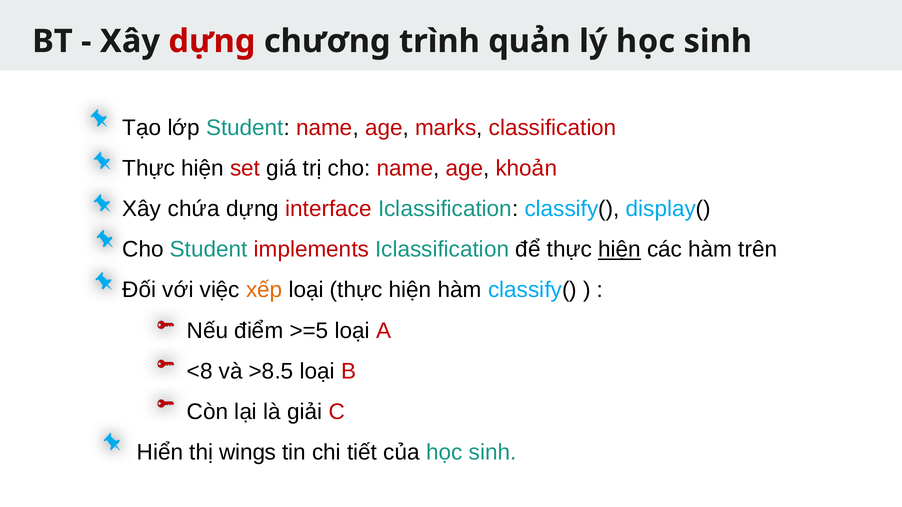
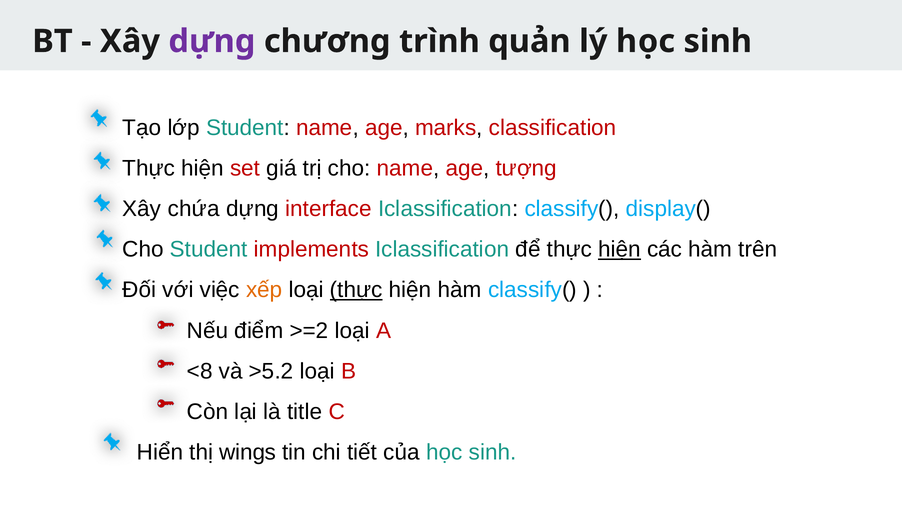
dựng colour: red -> purple (212, 41)
khoản: khoản -> tượng (526, 168)
thực underline: none -> present (356, 290)
>=5: >=5 -> >=2 (309, 331)
>8.5: >8.5 -> >5.2 (271, 371)
giải: giải -> title (305, 412)
